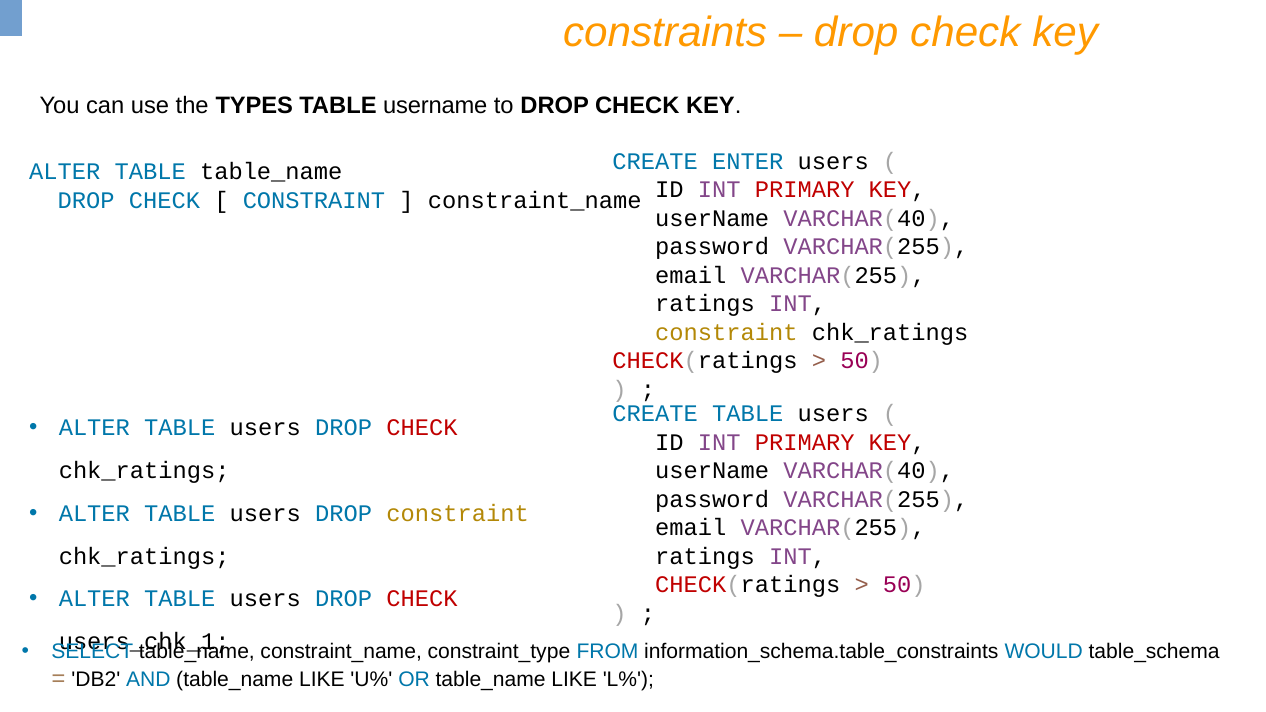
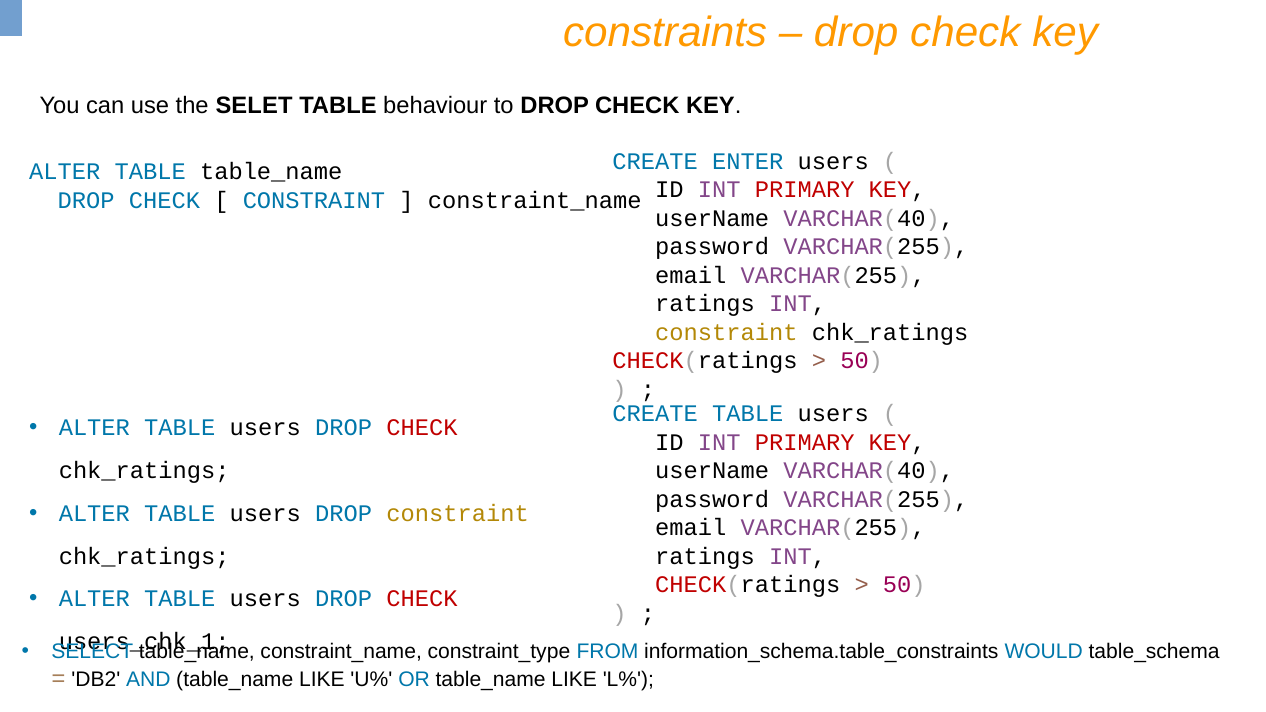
TYPES: TYPES -> SELET (254, 105)
TABLE username: username -> behaviour (435, 105)
